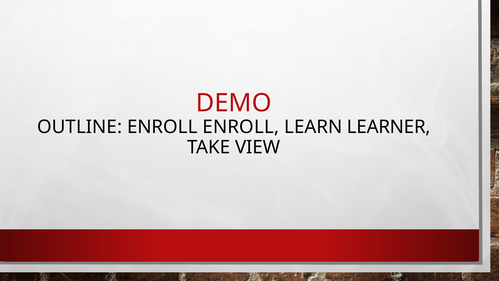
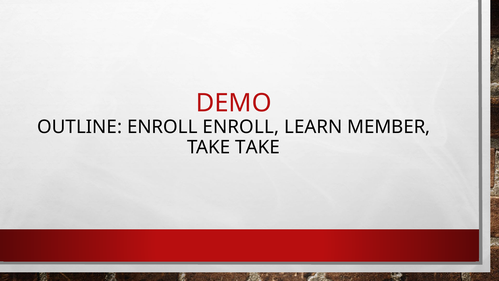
LEARNER: LEARNER -> MEMBER (389, 127)
TAKE VIEW: VIEW -> TAKE (258, 147)
